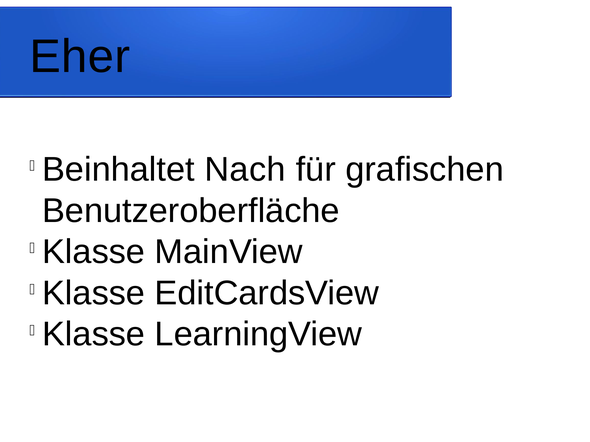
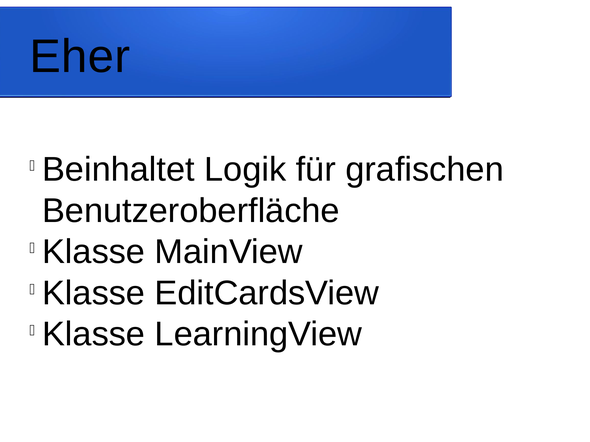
Nach: Nach -> Logik (245, 170)
